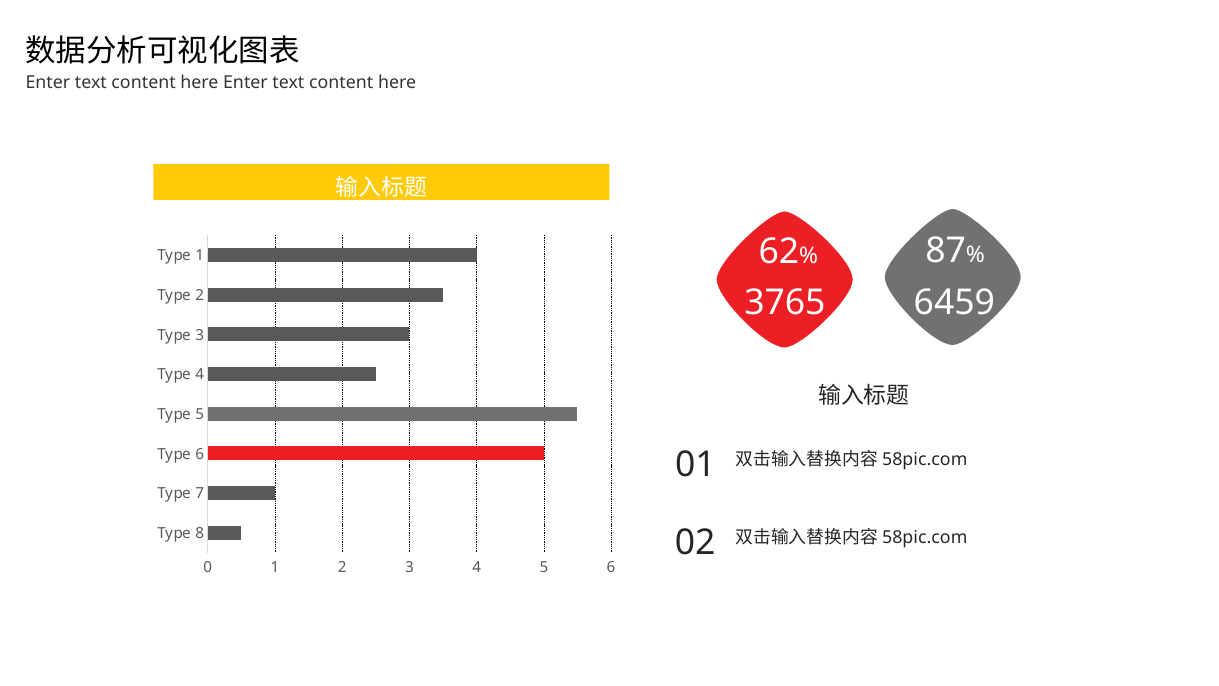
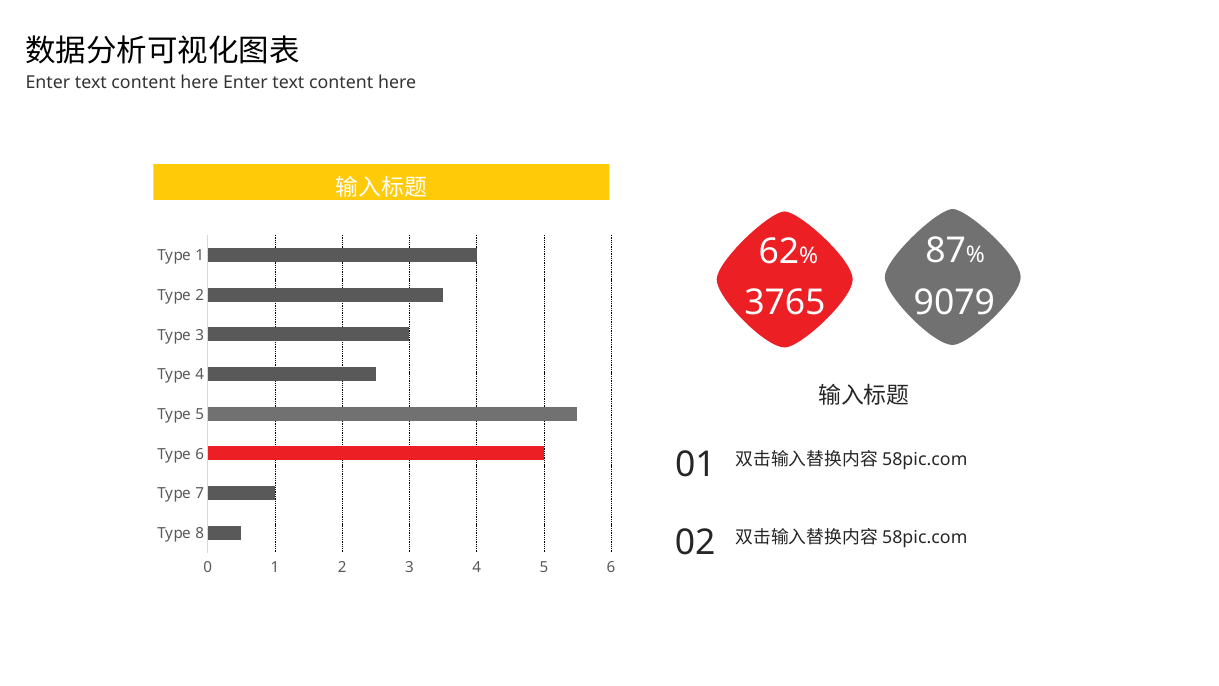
6459: 6459 -> 9079 (954, 303)
